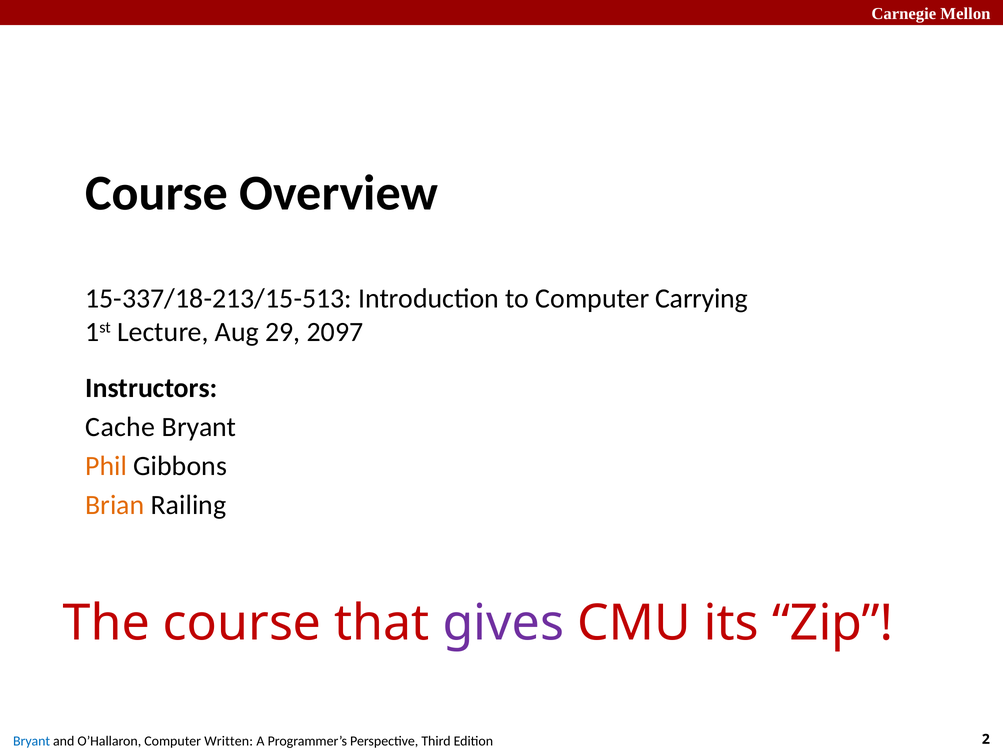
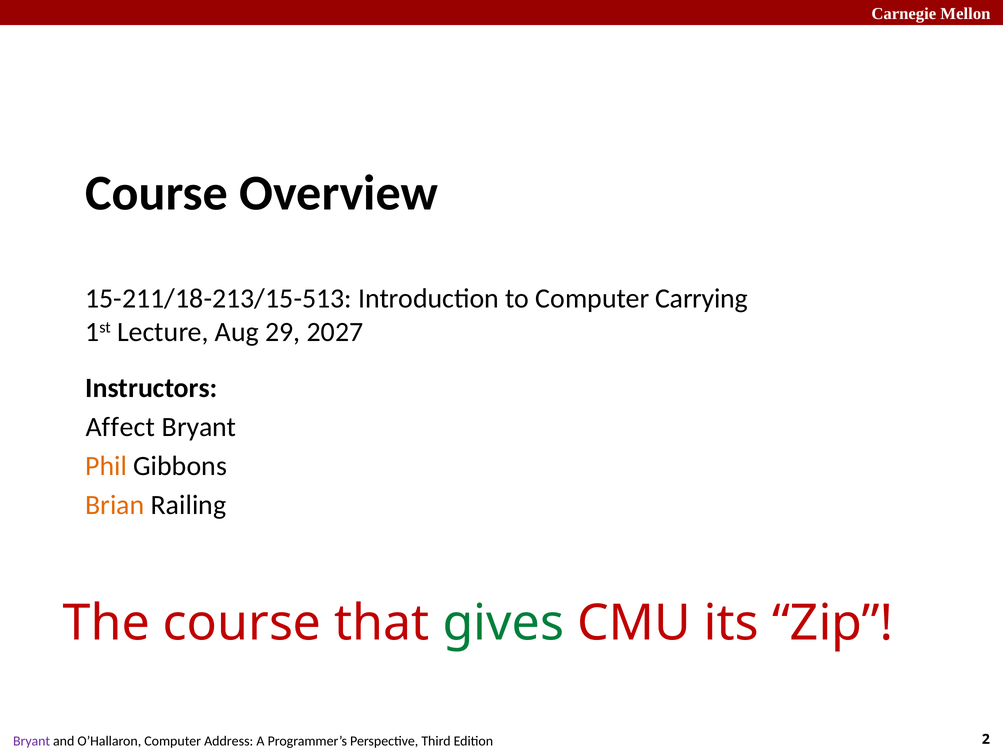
15-337/18-213/15-513: 15-337/18-213/15-513 -> 15-211/18-213/15-513 (219, 299)
2097: 2097 -> 2027 (335, 332)
Cache: Cache -> Affect (120, 427)
gives colour: purple -> green (503, 623)
Bryant colour: blue -> purple (32, 741)
Written: Written -> Address (229, 741)
